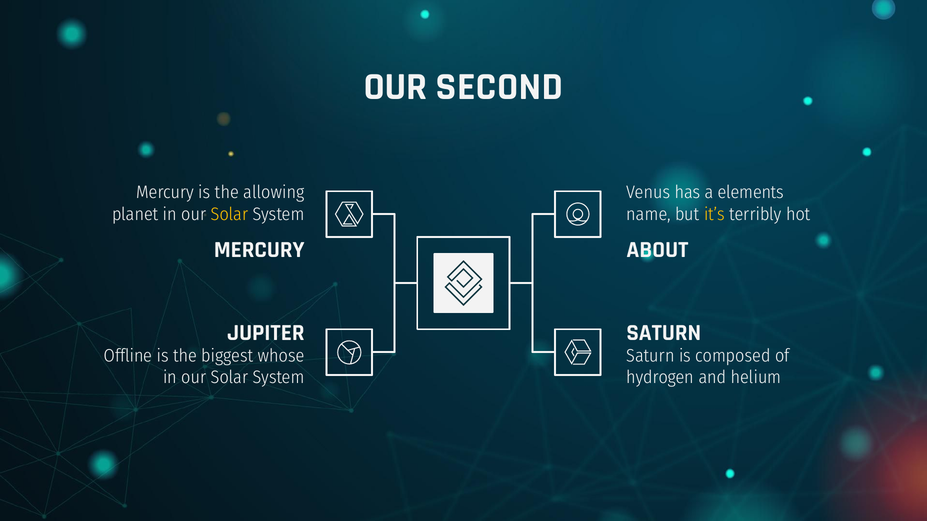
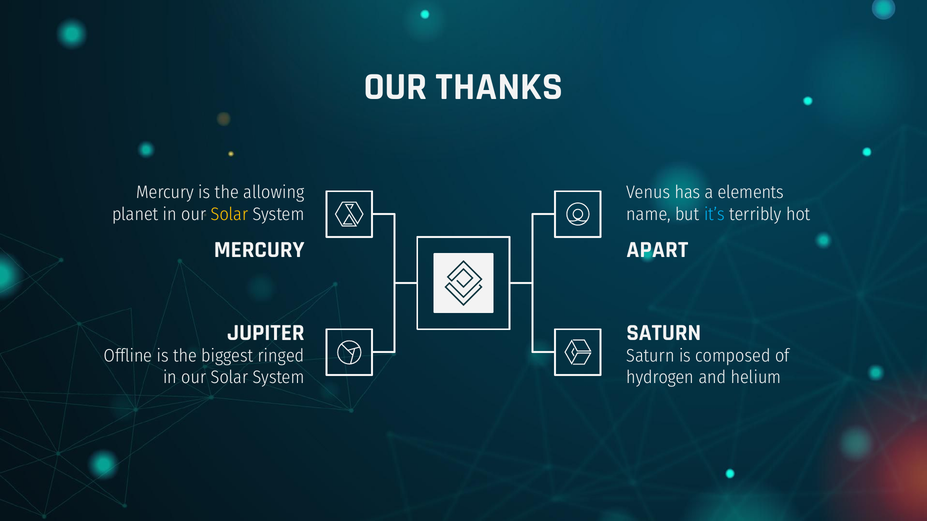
SECOND: SECOND -> THANKS (499, 87)
it’s colour: yellow -> light blue (714, 214)
ABOUT: ABOUT -> APART (657, 250)
whose: whose -> ringed (281, 356)
